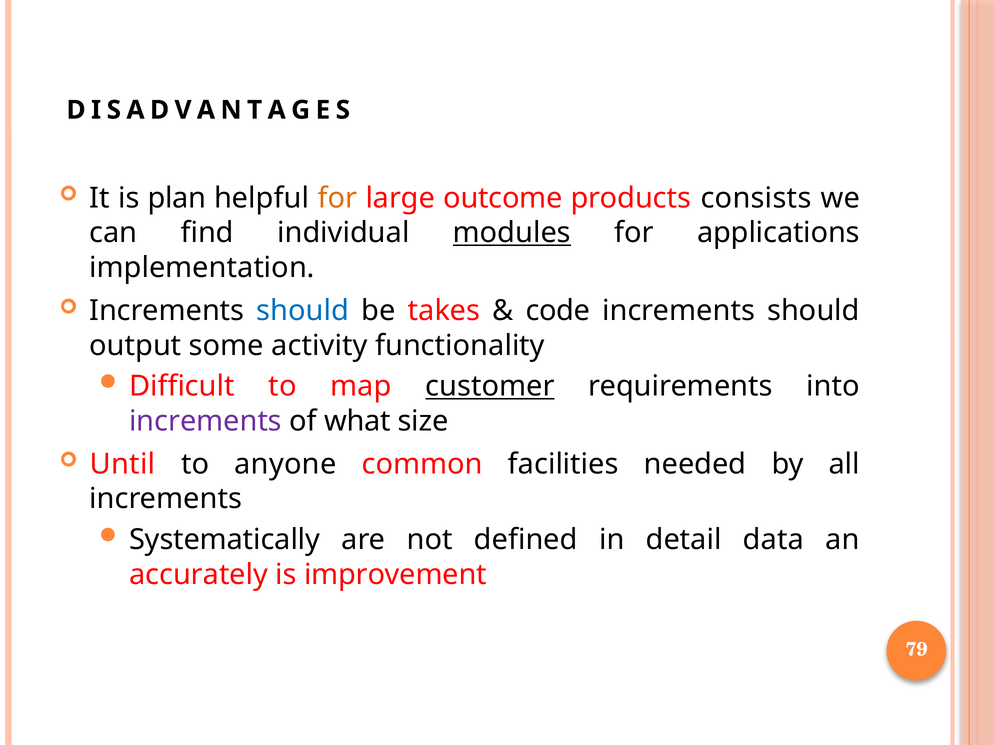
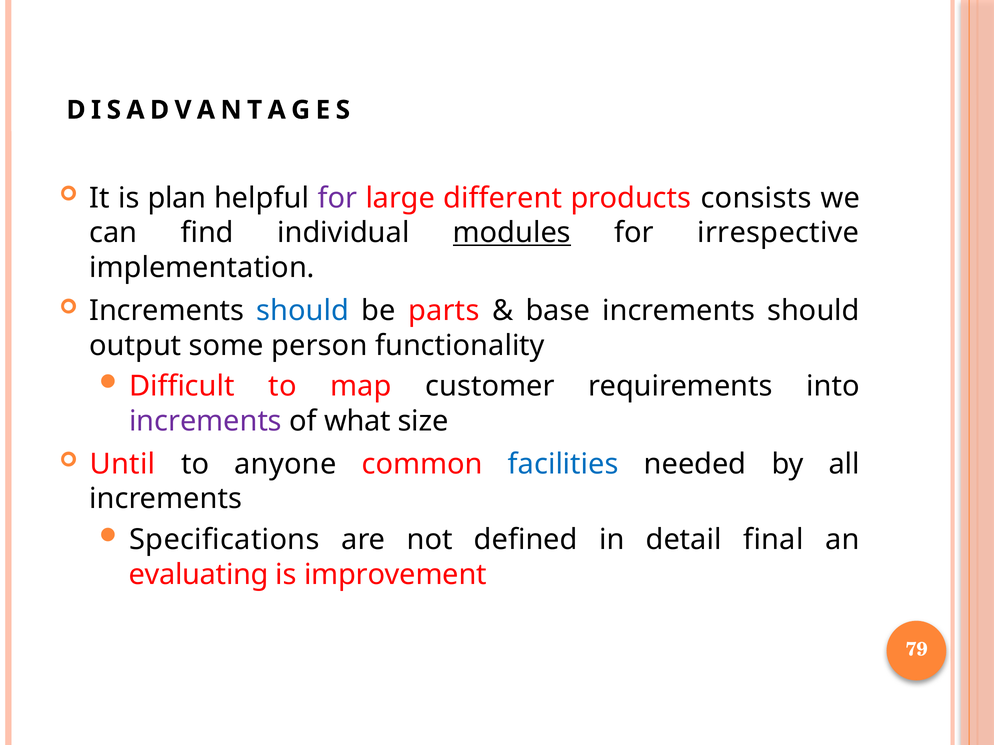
for colour: orange -> purple (337, 198)
outcome: outcome -> different (503, 198)
applications: applications -> irrespective (778, 233)
takes: takes -> parts (444, 311)
code: code -> base (558, 311)
activity: activity -> person (319, 346)
customer underline: present -> none (490, 387)
facilities colour: black -> blue (563, 464)
Systematically: Systematically -> Specifications (224, 540)
data: data -> final (773, 540)
accurately: accurately -> evaluating (199, 575)
